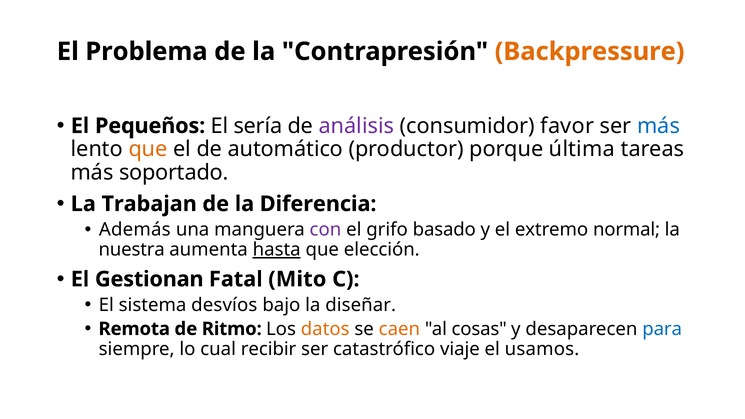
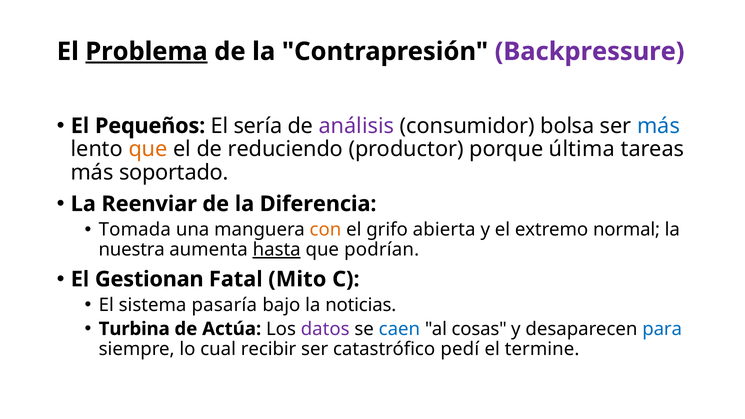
Problema underline: none -> present (146, 52)
Backpressure colour: orange -> purple (590, 52)
favor: favor -> bolsa (567, 126)
automático: automático -> reduciendo (285, 149)
Trabajan: Trabajan -> Reenviar (149, 204)
Además: Además -> Tomada (135, 230)
con colour: purple -> orange (325, 230)
basado: basado -> abierta (444, 230)
elección: elección -> podrían (382, 250)
desvíos: desvíos -> pasaría (224, 305)
diseñar: diseñar -> noticias (361, 305)
Remota: Remota -> Turbina (134, 329)
Ritmo: Ritmo -> Actúa (232, 329)
datos colour: orange -> purple (325, 329)
caen colour: orange -> blue (399, 329)
viaje: viaje -> pedí (460, 349)
usamos: usamos -> termine (542, 349)
